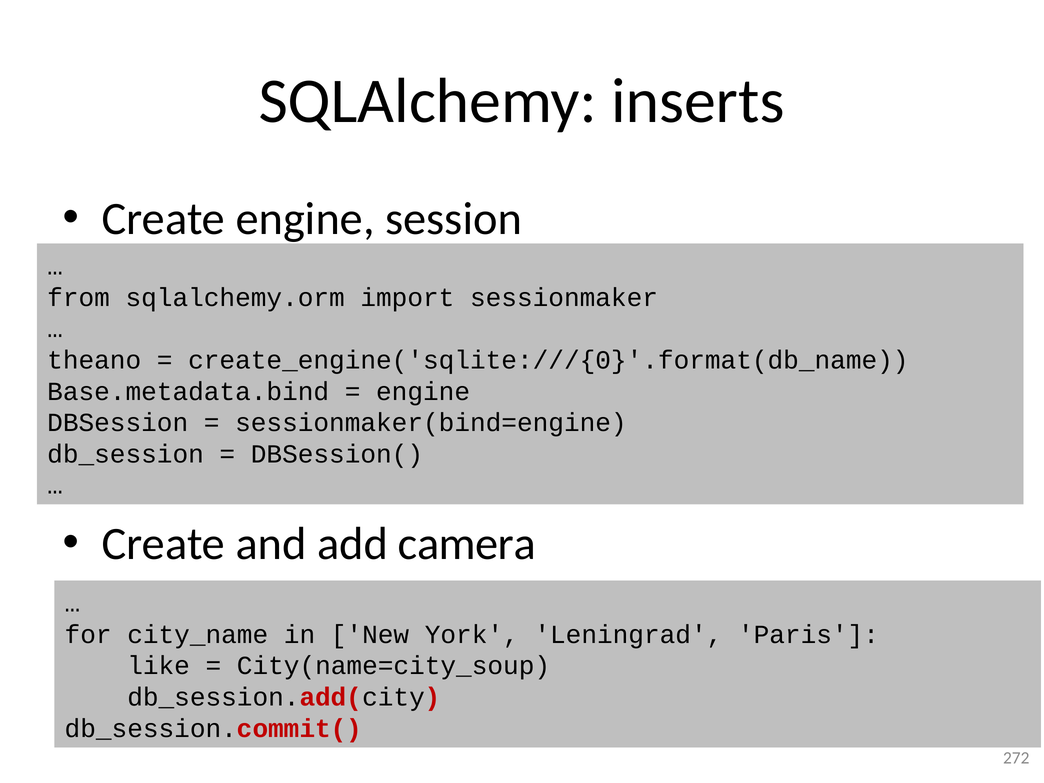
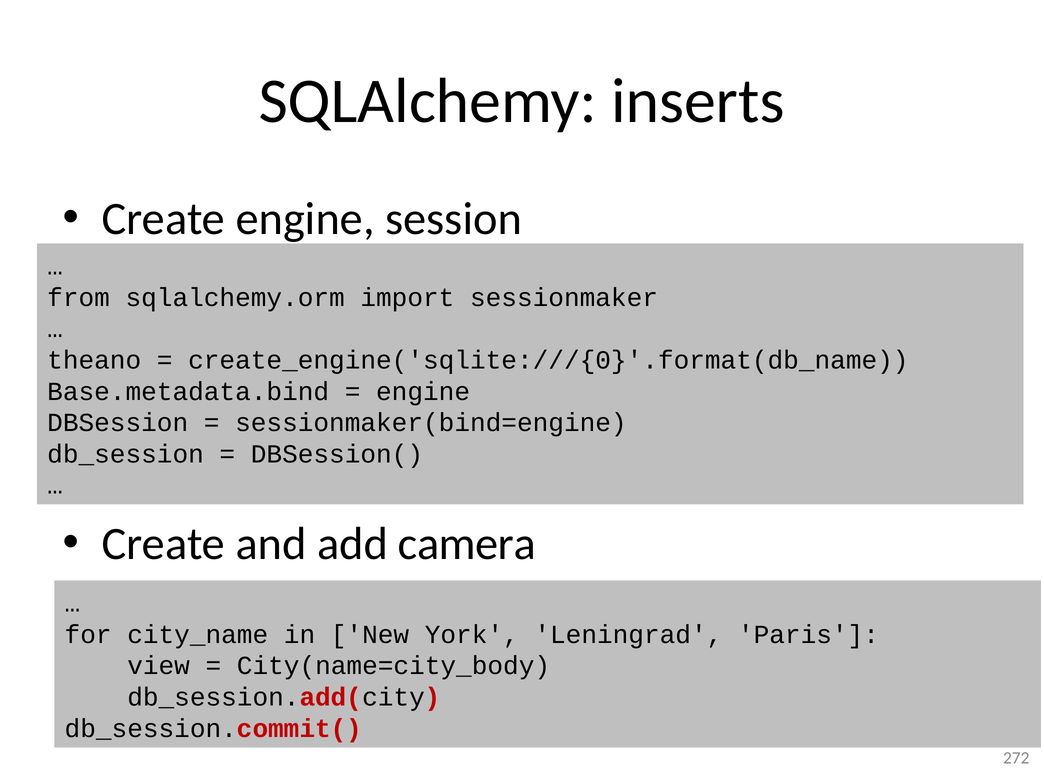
like: like -> view (159, 666)
City(name=city_soup: City(name=city_soup -> City(name=city_body (393, 666)
